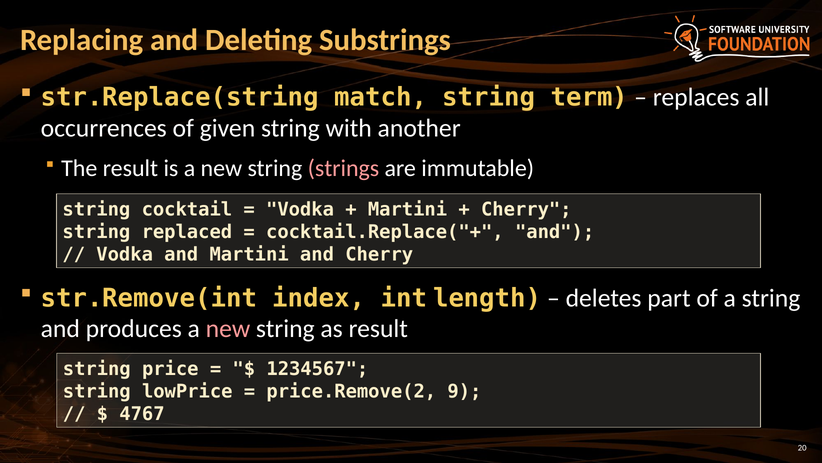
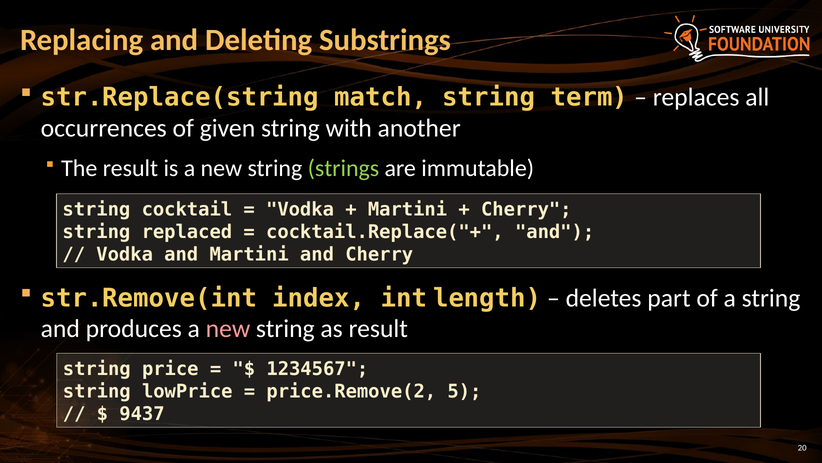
strings colour: pink -> light green (343, 168)
9: 9 -> 5 (464, 391)
4767: 4767 -> 9437 (142, 414)
